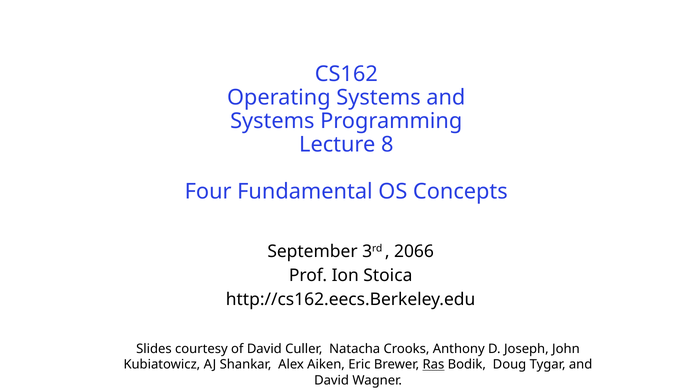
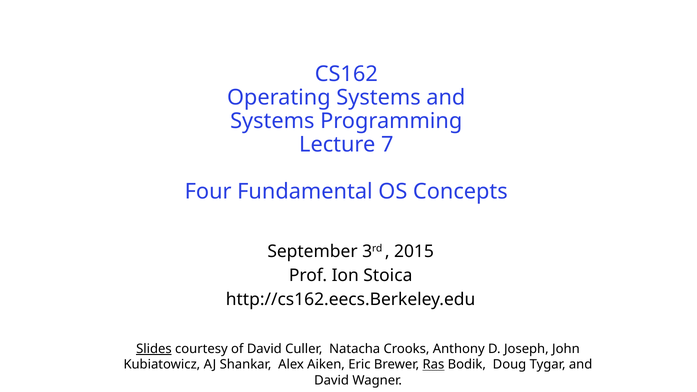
8: 8 -> 7 (387, 144)
2066: 2066 -> 2015 (414, 251)
Slides underline: none -> present (154, 349)
